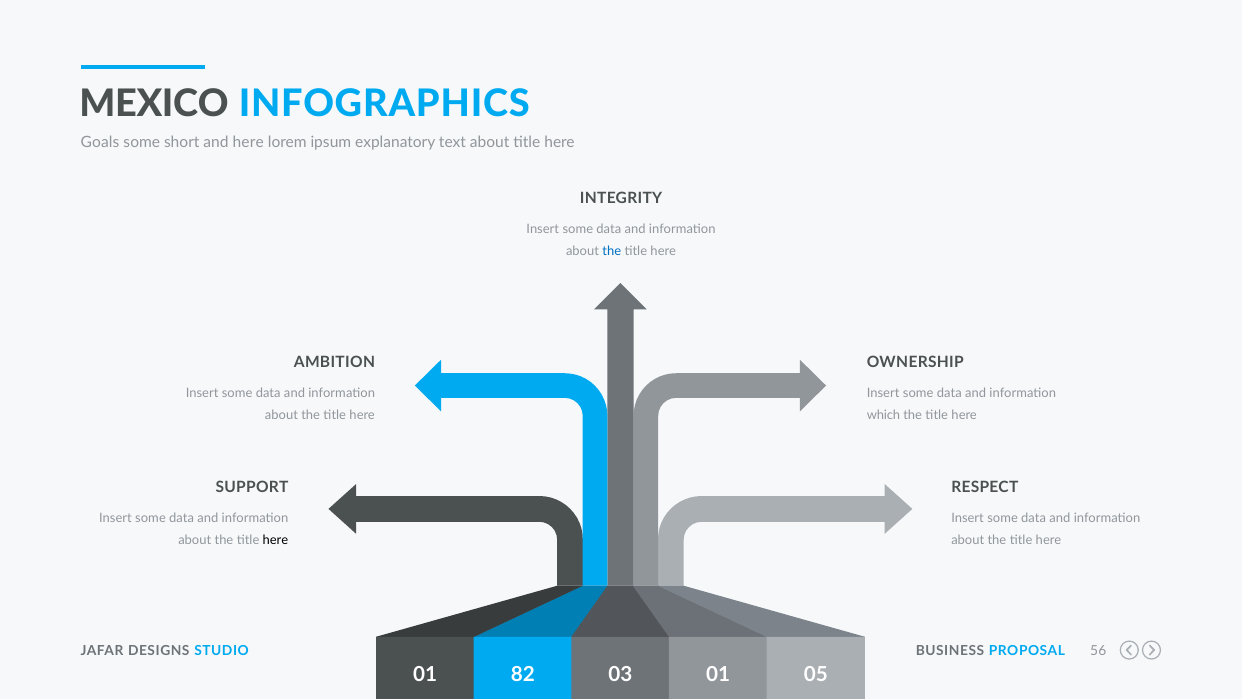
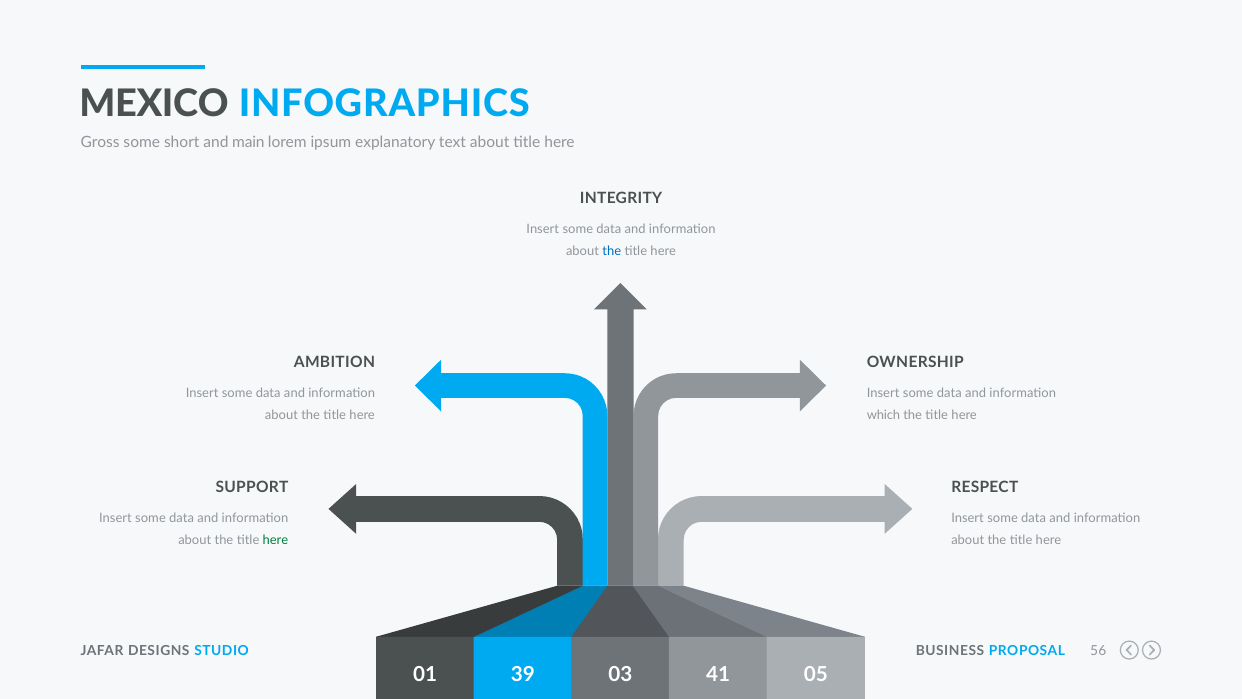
Goals: Goals -> Gross (100, 143)
and here: here -> main (248, 143)
here colour: black -> green (275, 540)
82: 82 -> 39 (523, 674)
03 01: 01 -> 41 (718, 674)
